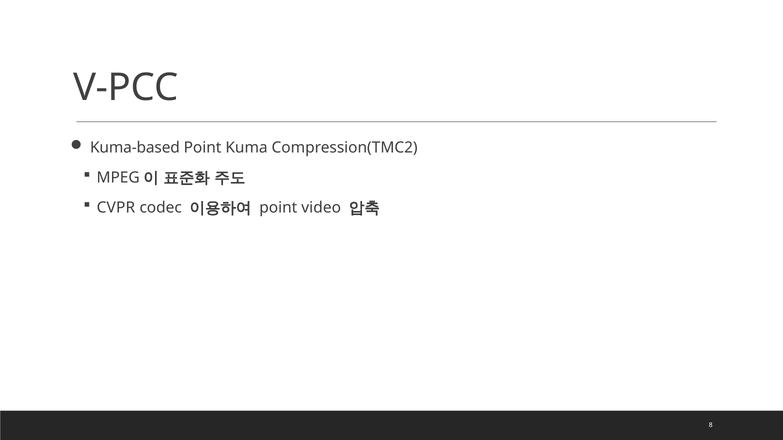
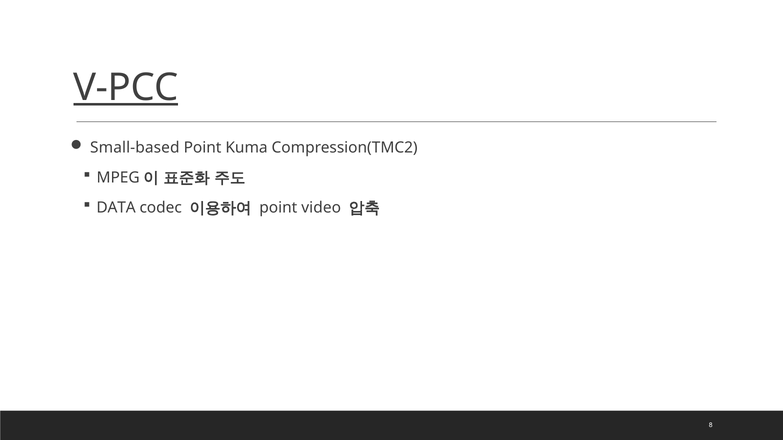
V-PCC underline: none -> present (126, 88)
Kuma-based: Kuma-based -> Small-based (135, 148)
CVPR: CVPR -> DATA (116, 208)
